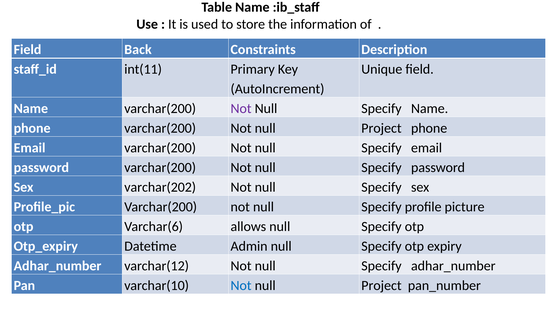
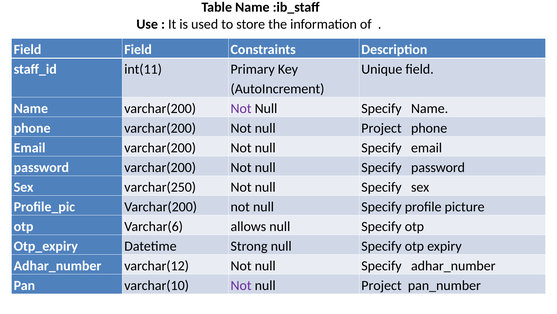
Field Back: Back -> Field (138, 50)
varchar(202: varchar(202 -> varchar(250 (160, 187)
Admin: Admin -> Strong (249, 246)
Not colour: blue -> purple (241, 285)
